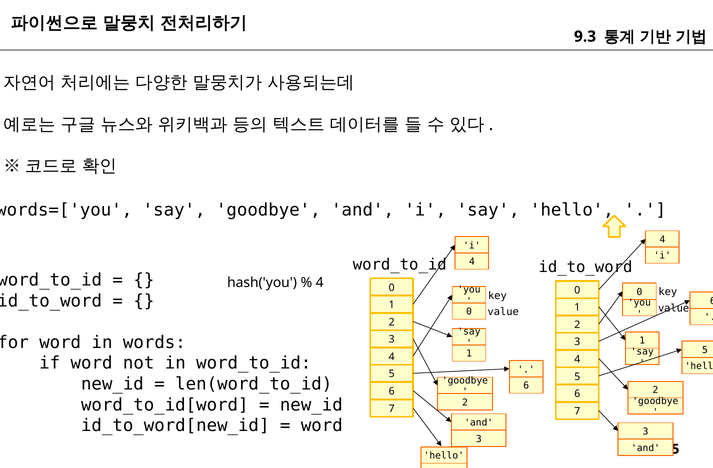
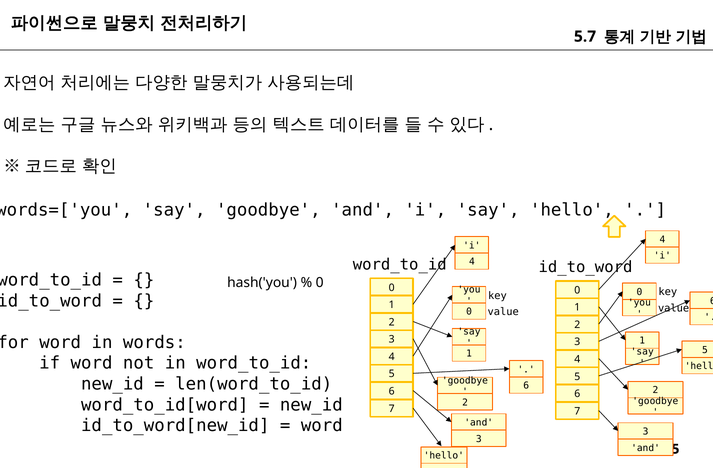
9.3: 9.3 -> 5.7 (585, 37)
4: 4 -> 0 (320, 283)
